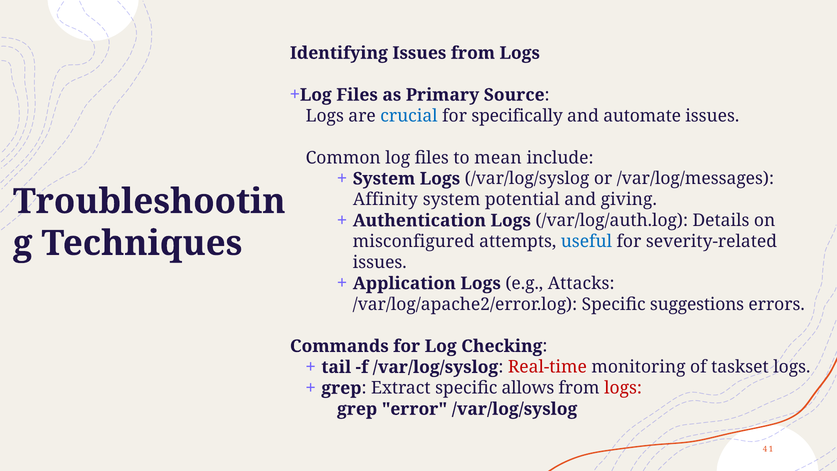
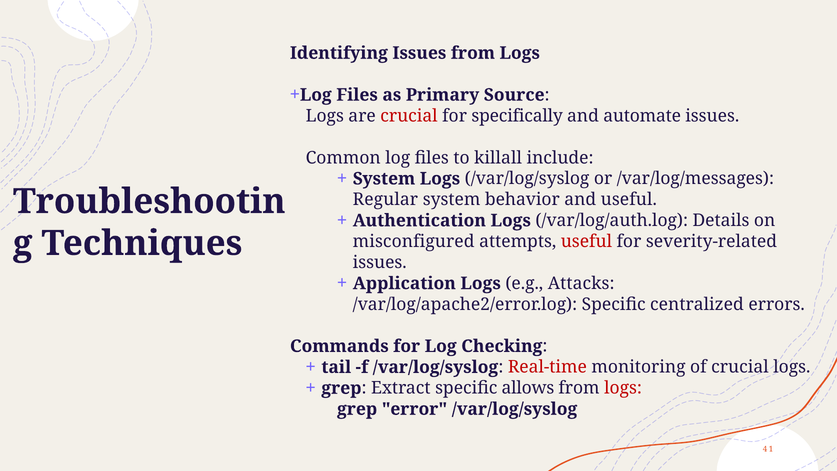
crucial colour: blue -> red (409, 116)
mean: mean -> killall (498, 158)
Affinity: Affinity -> Regular (385, 200)
potential: potential -> behavior (522, 200)
and giving: giving -> useful (629, 200)
useful colour: blue -> red (586, 241)
suggestions: suggestions -> centralized (697, 304)
of taskset: taskset -> crucial (740, 367)
